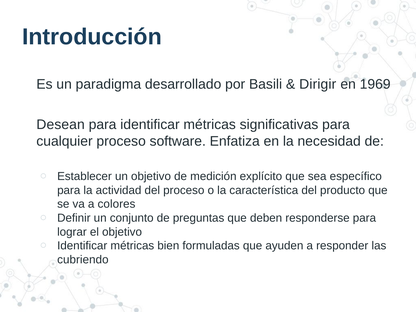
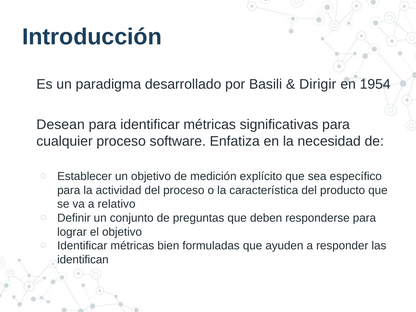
1969: 1969 -> 1954 (375, 84)
colores: colores -> relativo (117, 204)
cubriendo: cubriendo -> identifican (83, 260)
